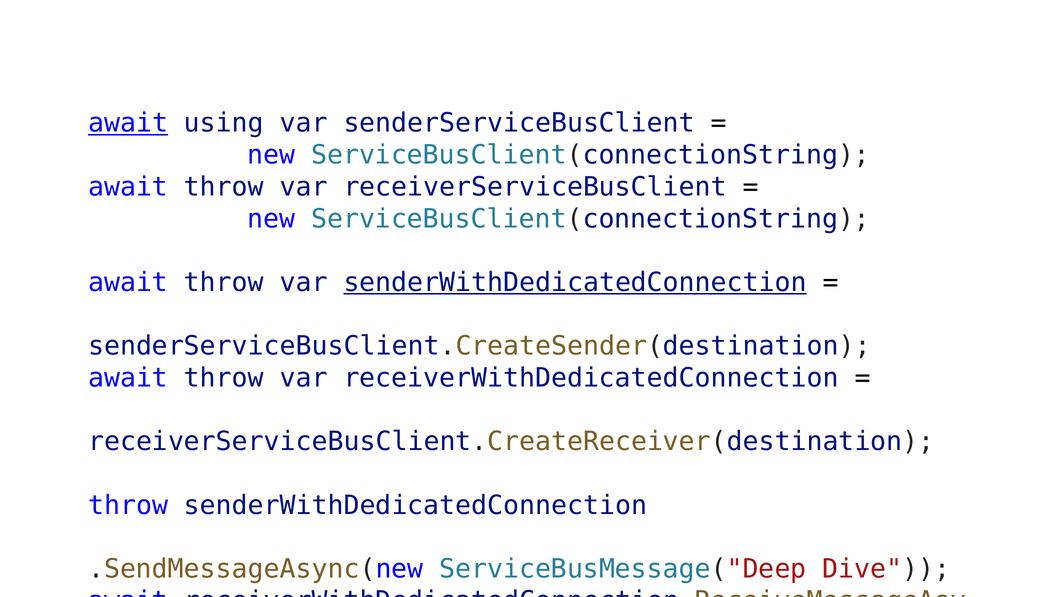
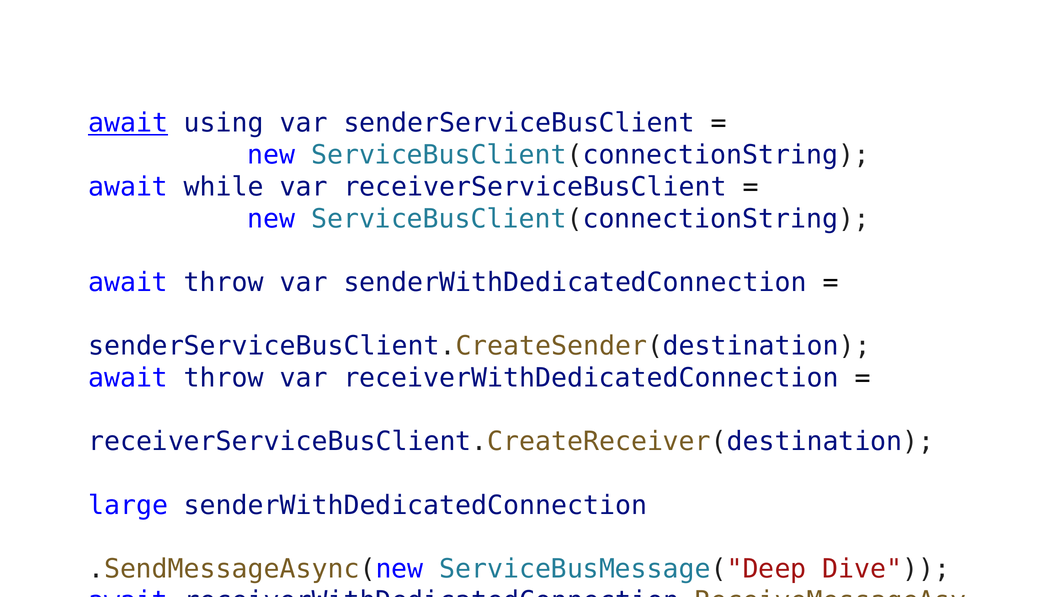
throw: throw -> while (224, 187)
senderWithDedicatedConnection underline: present -> none (575, 282)
throw: throw -> large (128, 505)
